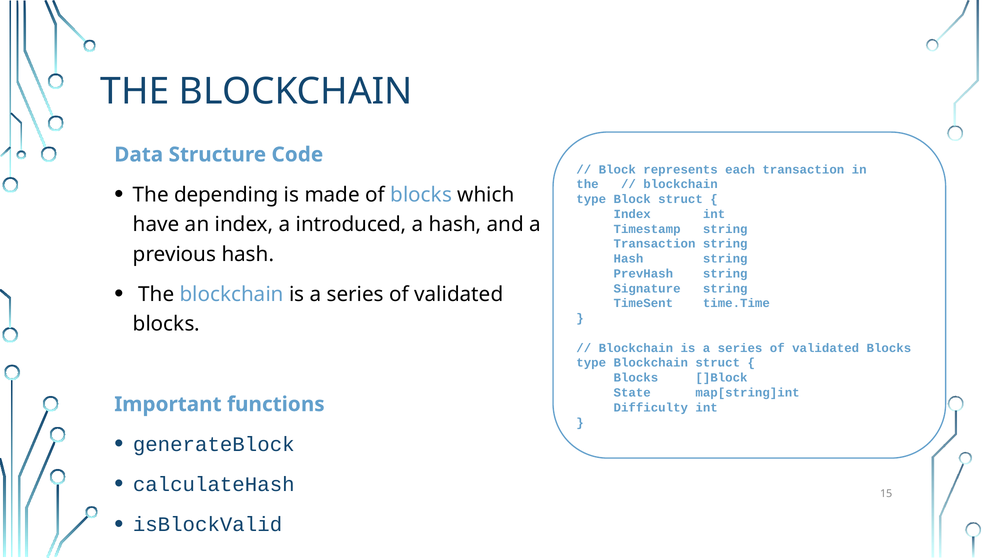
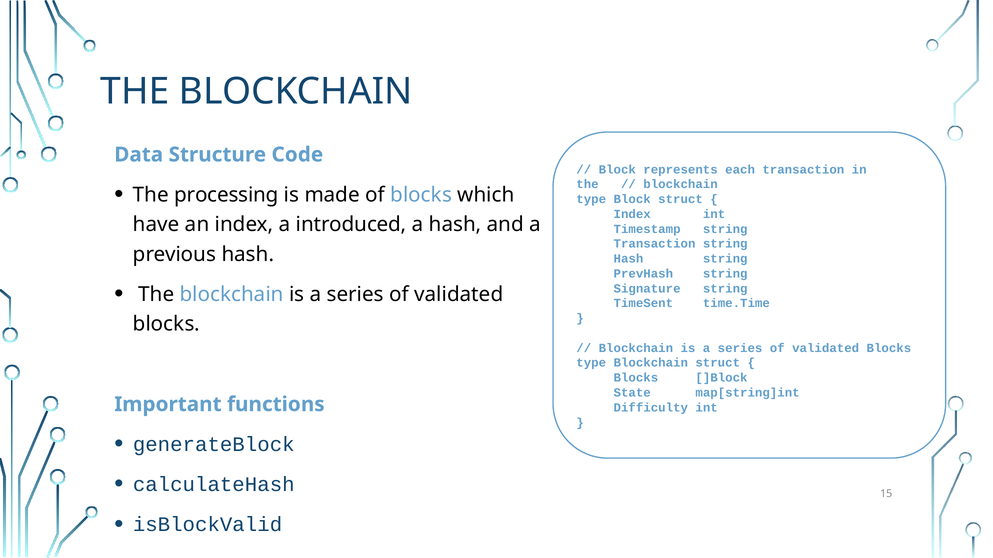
depending: depending -> processing (226, 195)
